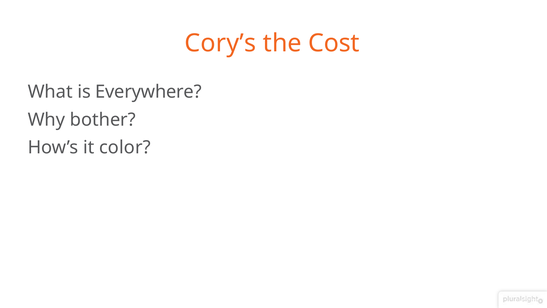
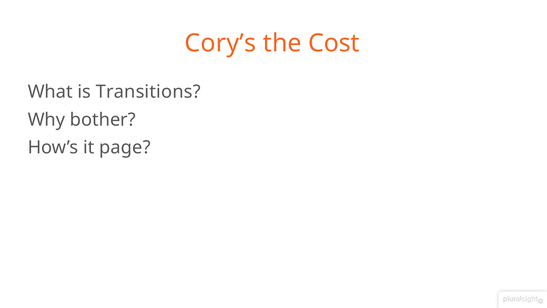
Everywhere: Everywhere -> Transitions (148, 92)
color: color -> page (125, 147)
